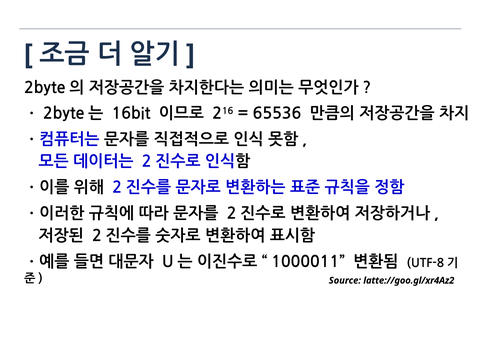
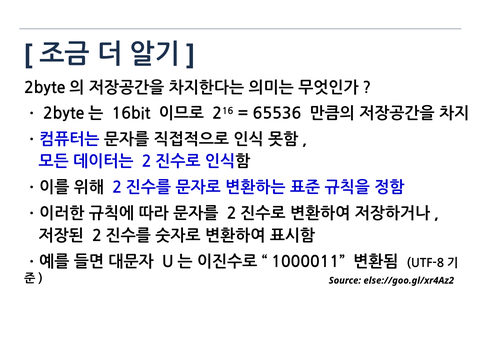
latte://goo.gl/xr4Az2: latte://goo.gl/xr4Az2 -> else://goo.gl/xr4Az2 (409, 280)
